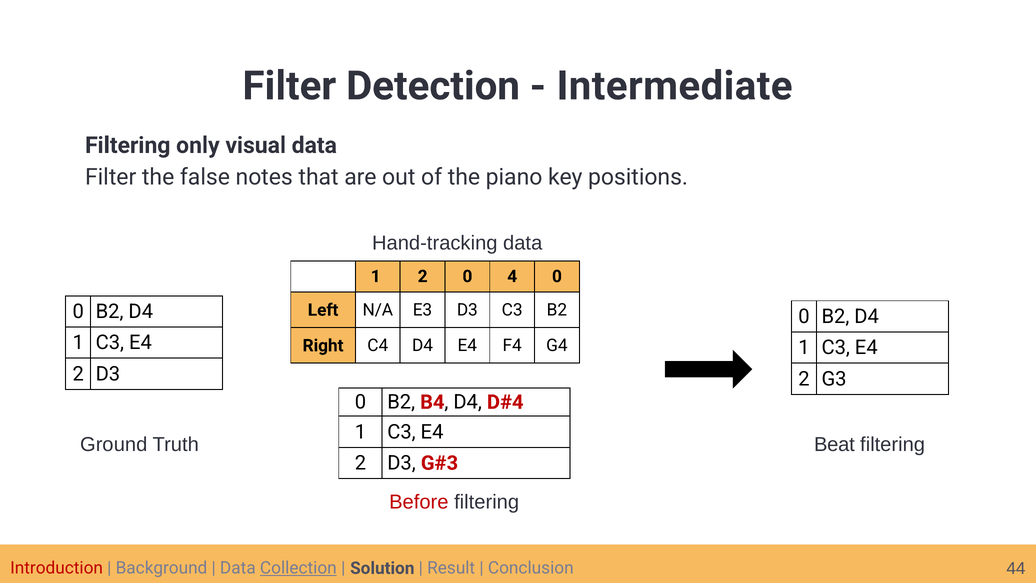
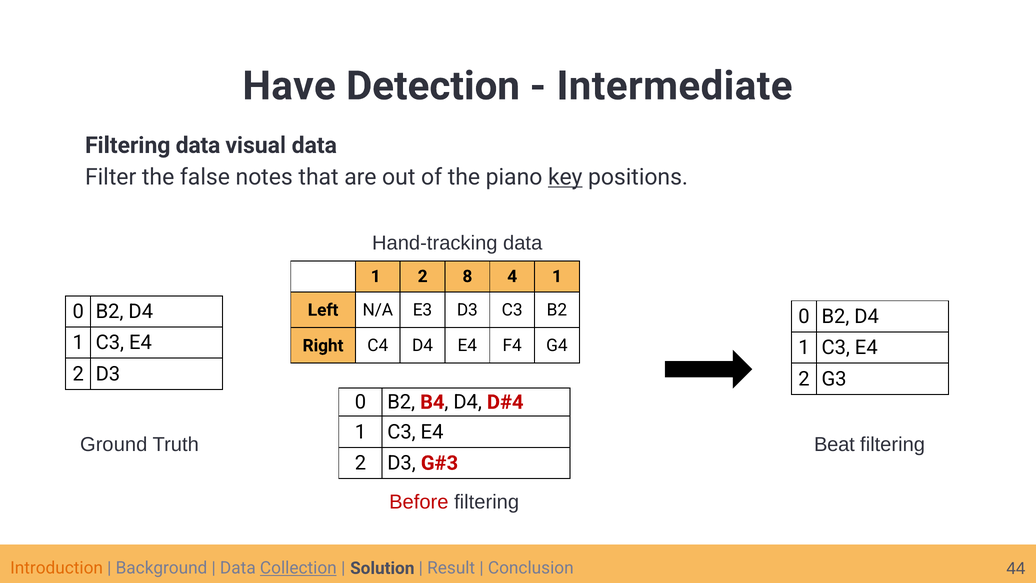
Filter: Filter -> Have (289, 86)
Filtering only: only -> data (198, 145)
key underline: none -> present (565, 177)
2 0: 0 -> 8 (467, 276)
4 0: 0 -> 1 (557, 276)
Introduction colour: red -> orange (57, 568)
